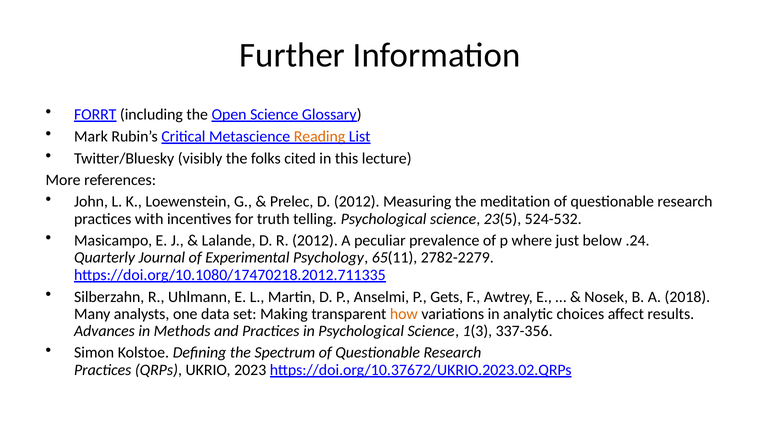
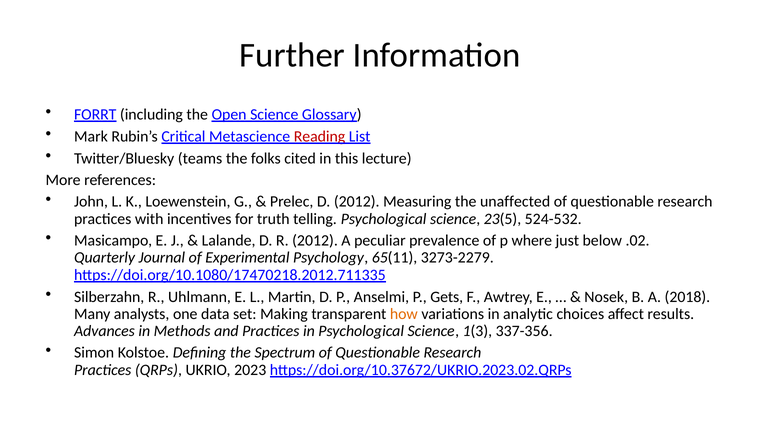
Reading colour: orange -> red (320, 136)
visibly: visibly -> teams (200, 158)
meditation: meditation -> unaffected (515, 201)
.24: .24 -> .02 (638, 240)
2782-2279: 2782-2279 -> 3273-2279 (457, 257)
